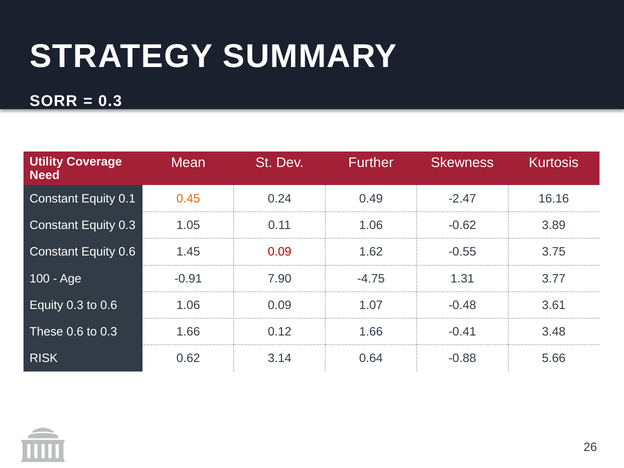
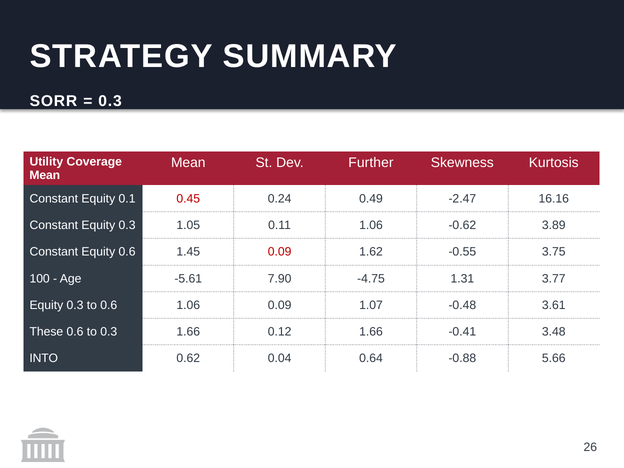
Need: Need -> Mean (45, 175)
0.45 colour: orange -> red (188, 199)
-0.91: -0.91 -> -5.61 (188, 279)
RISK: RISK -> INTO (44, 358)
3.14: 3.14 -> 0.04 (280, 358)
